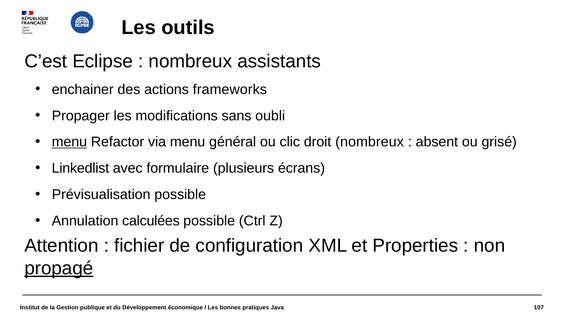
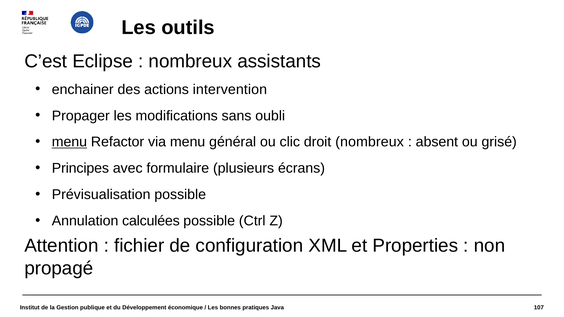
frameworks: frameworks -> intervention (230, 89)
Linkedlist: Linkedlist -> Principes (80, 168)
propagé underline: present -> none (59, 268)
